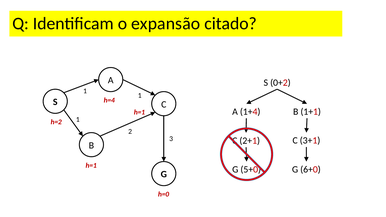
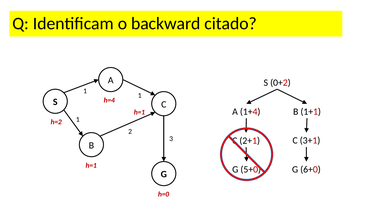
expansão: expansão -> backward (166, 24)
